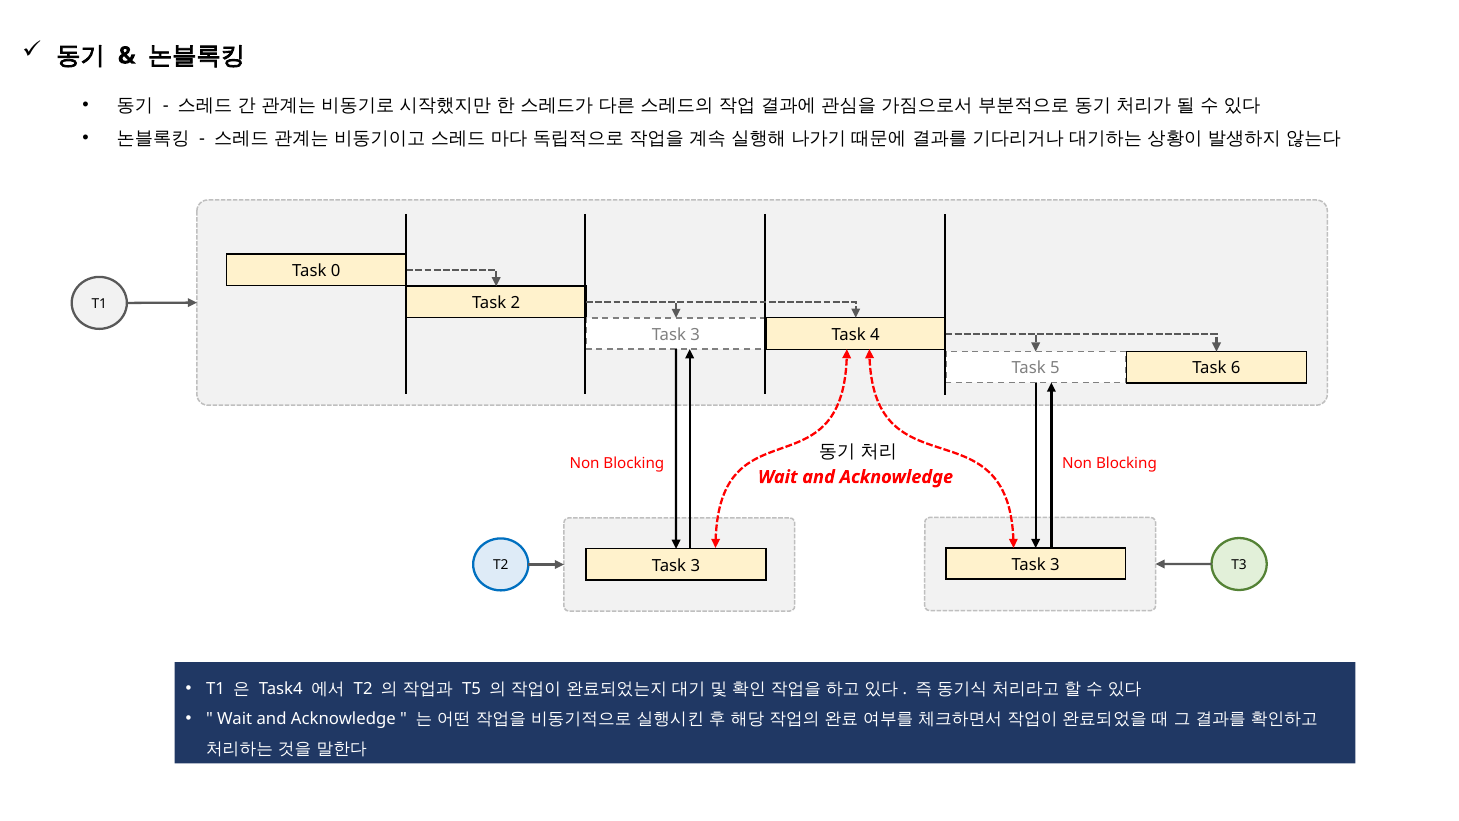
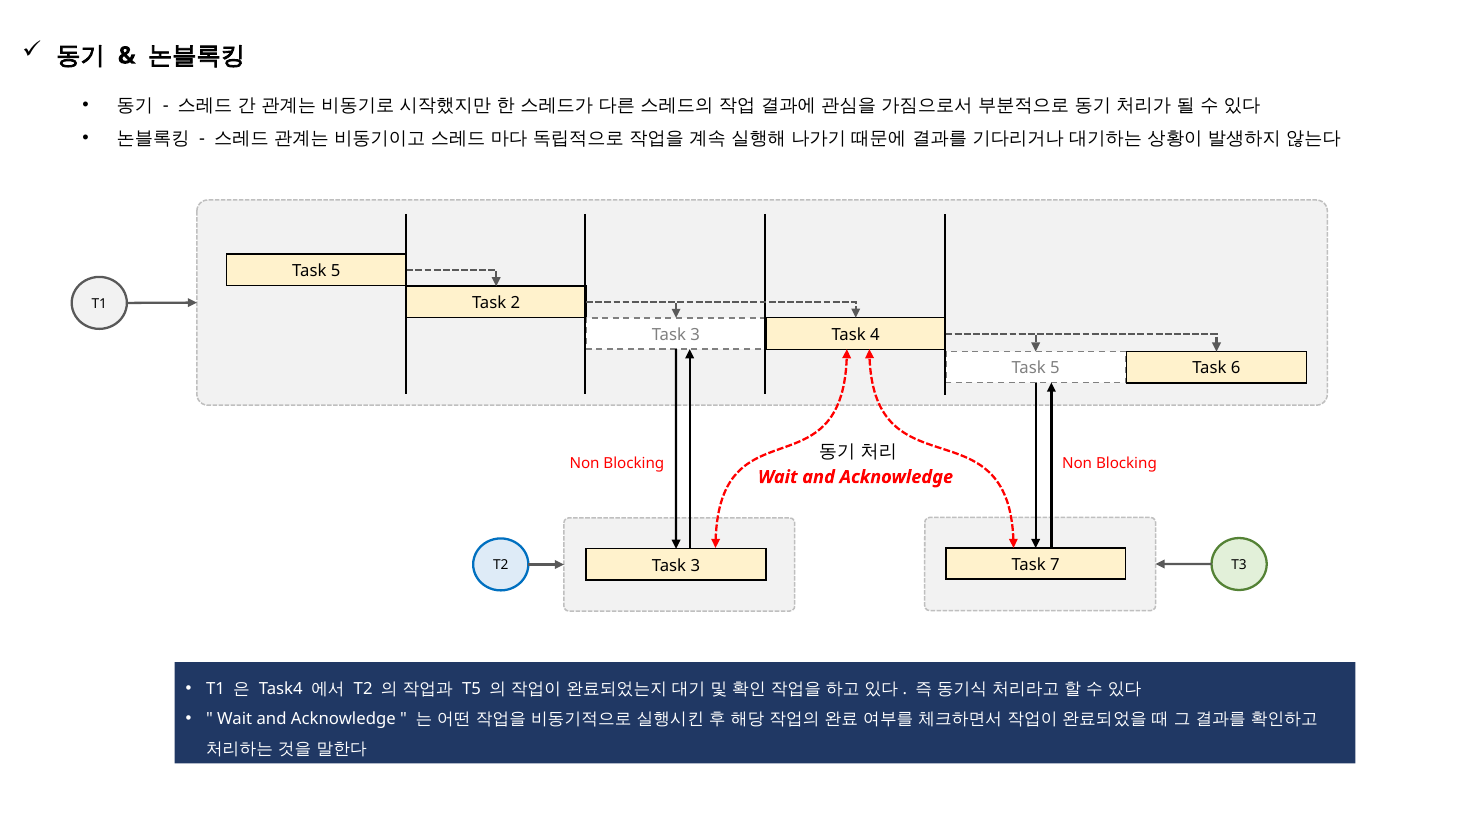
0: 0 -> 5 (336, 271)
3: 3 -> 7 (1055, 564)
